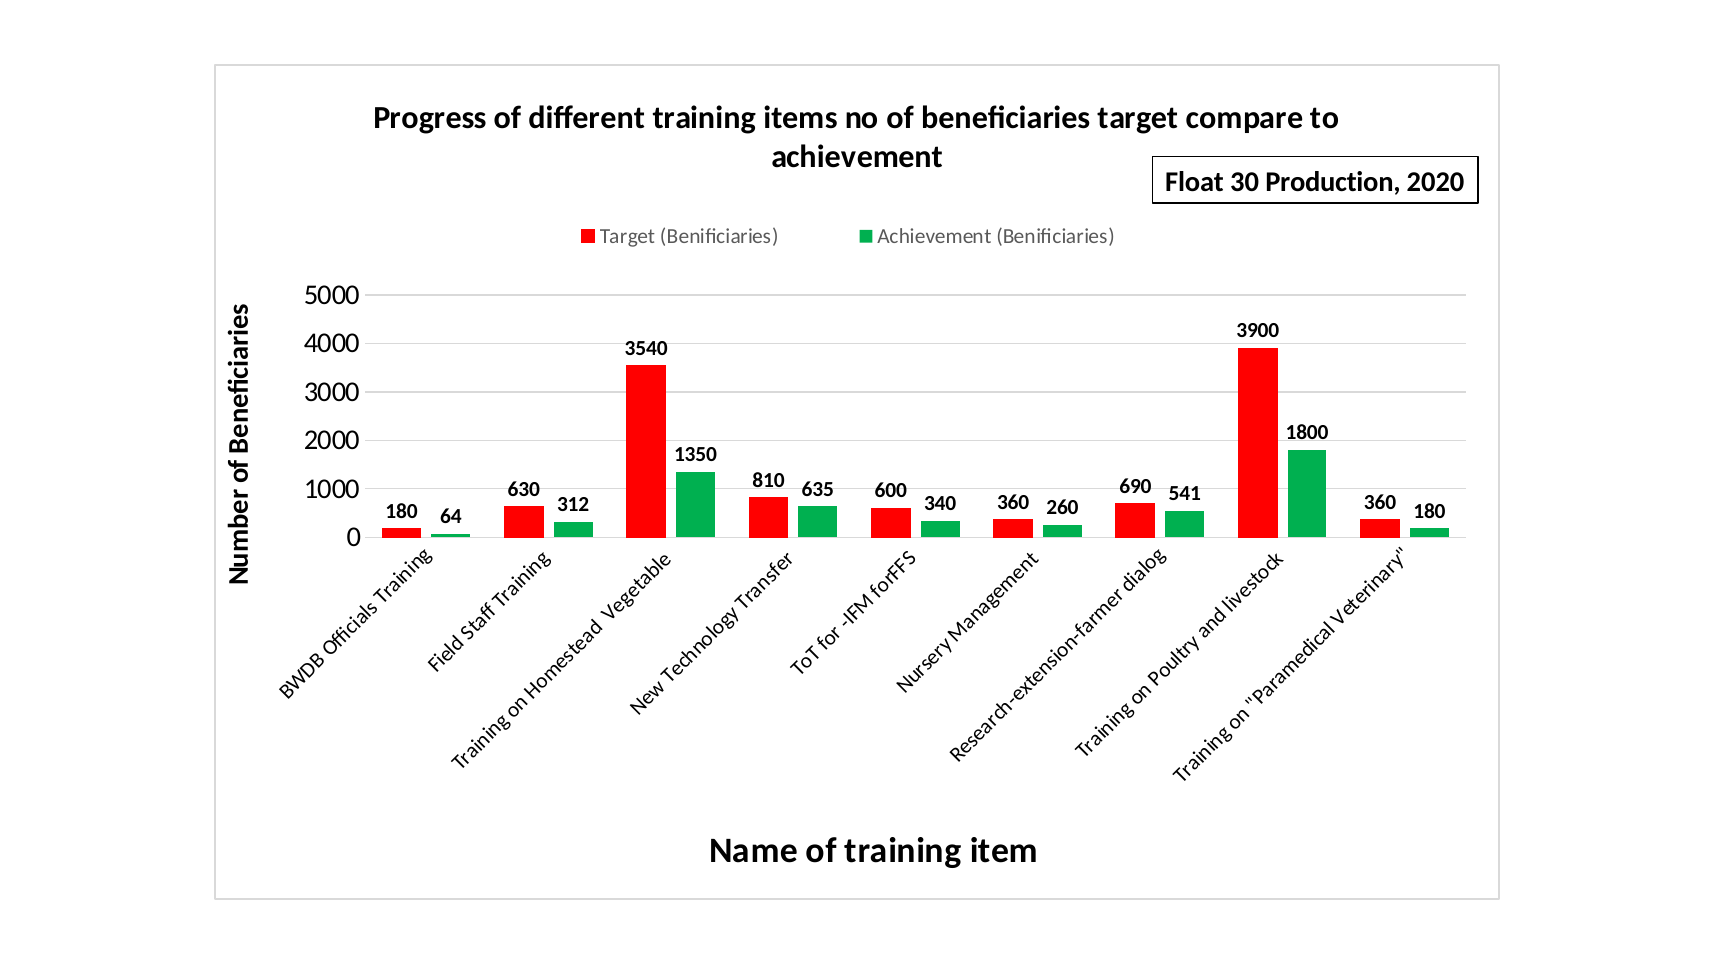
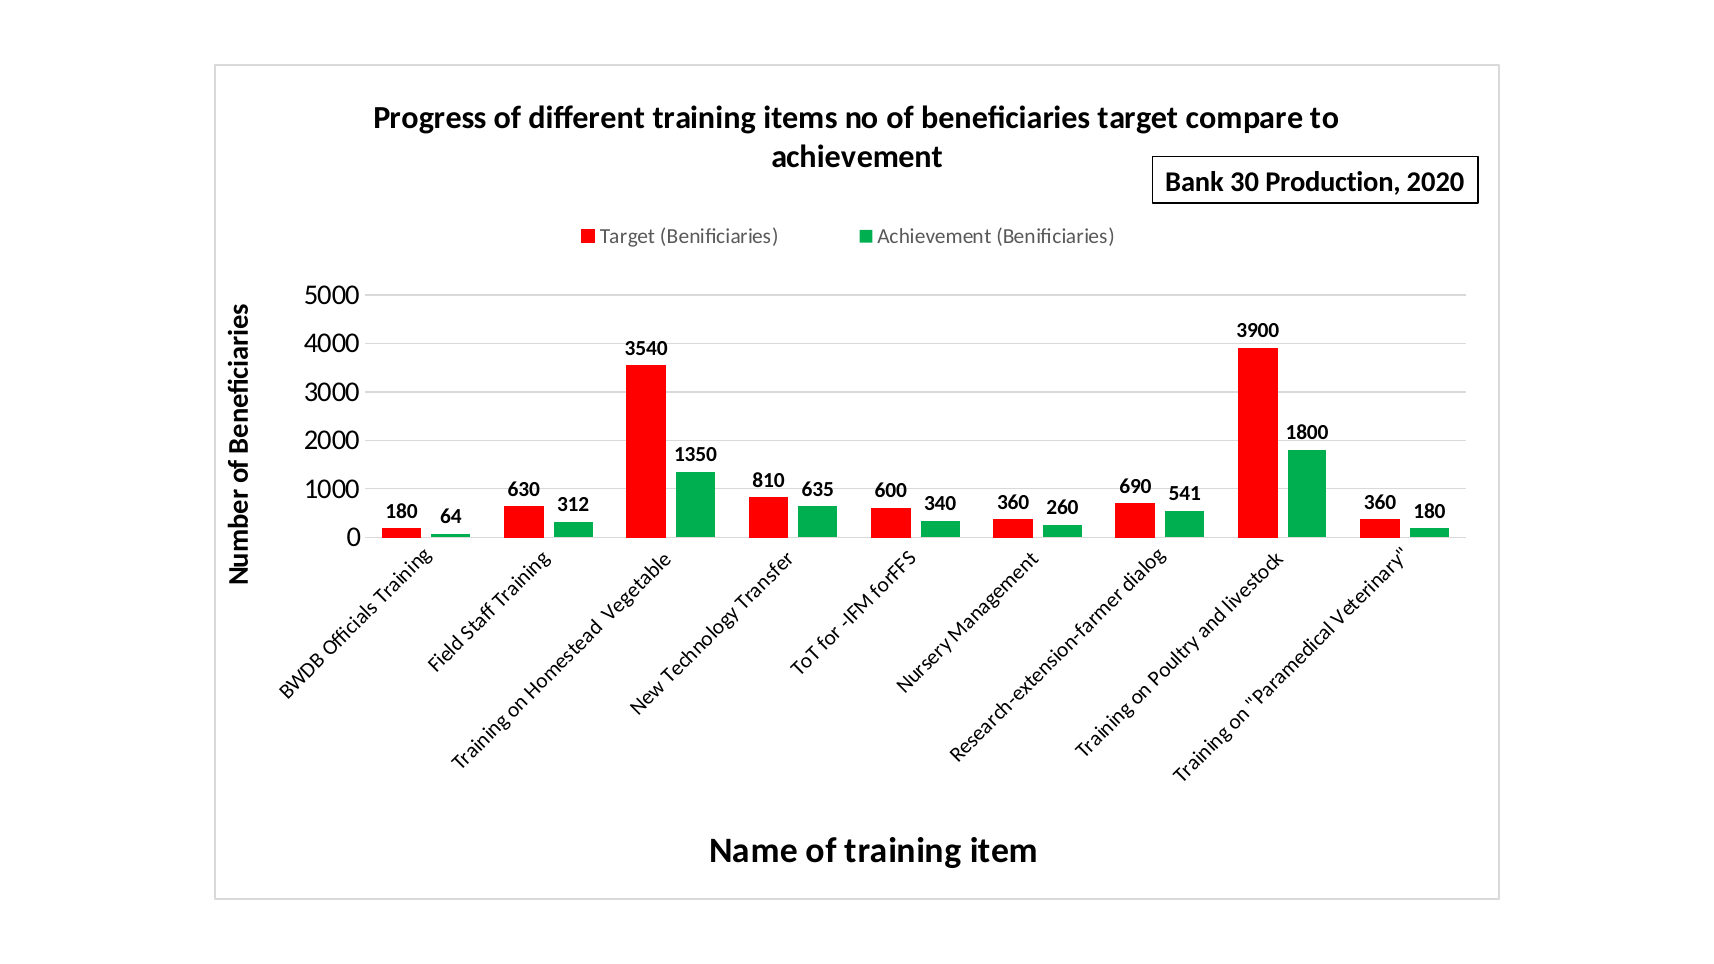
Float: Float -> Bank (1194, 182)
